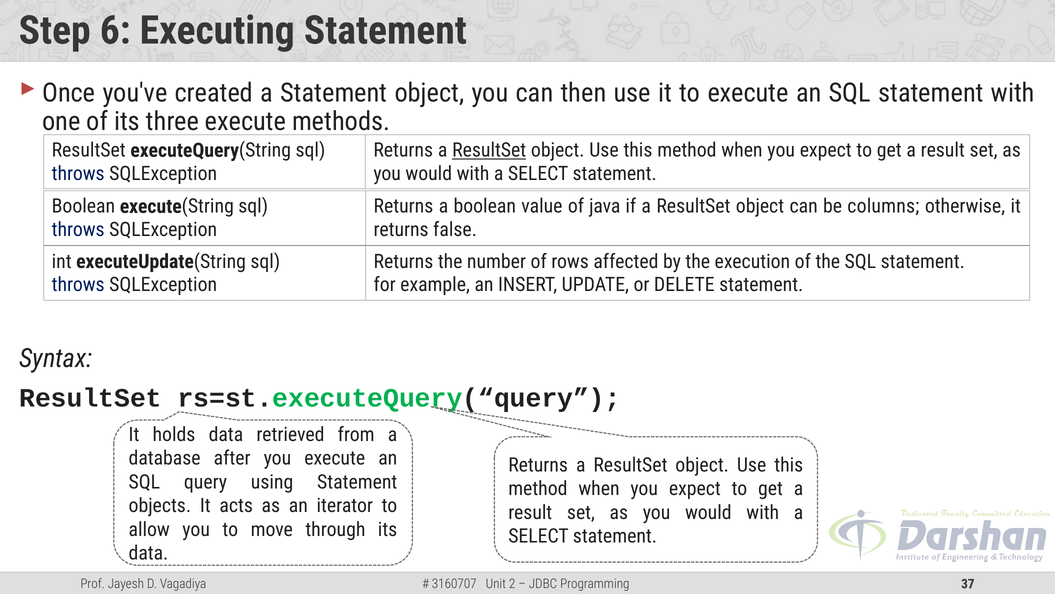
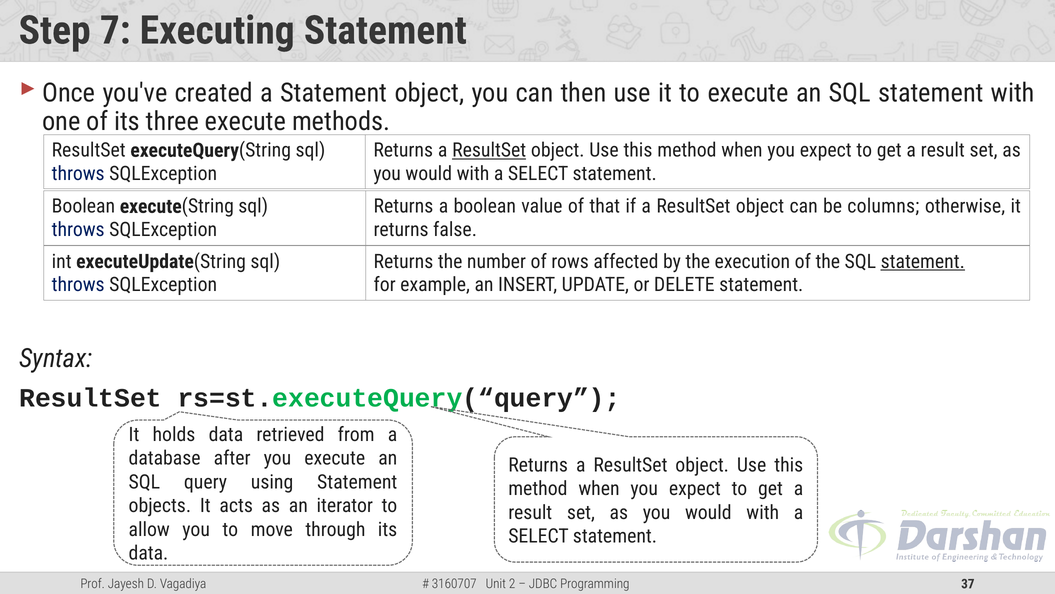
6: 6 -> 7 (115, 30)
java: java -> that (605, 206)
statement underline: none -> present (923, 261)
